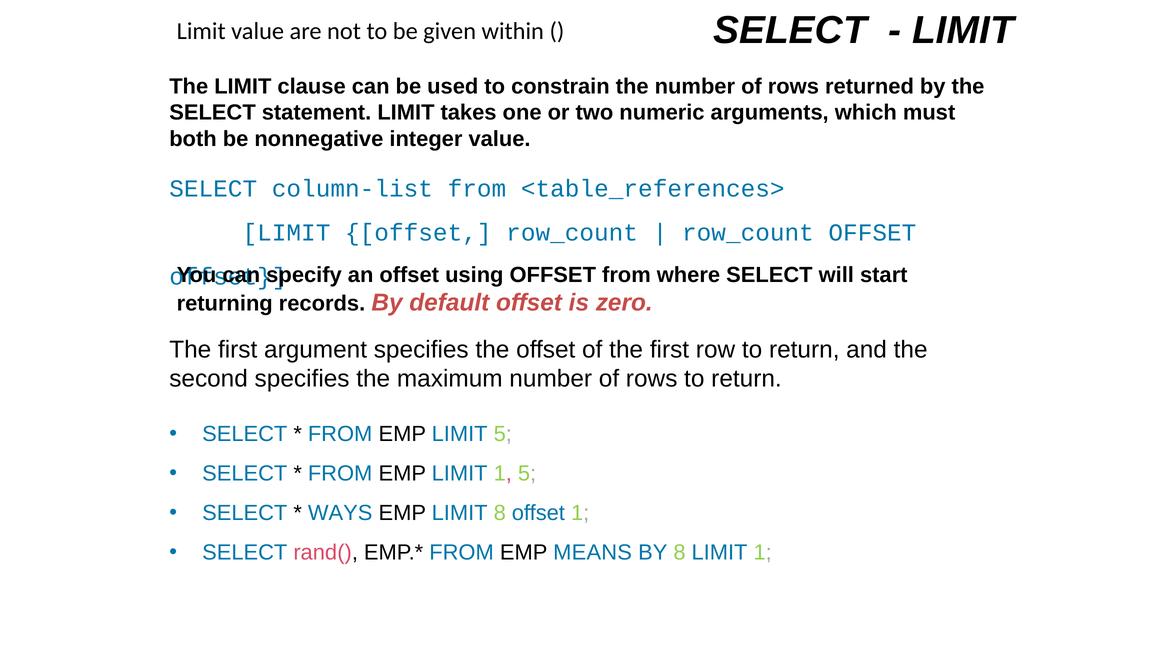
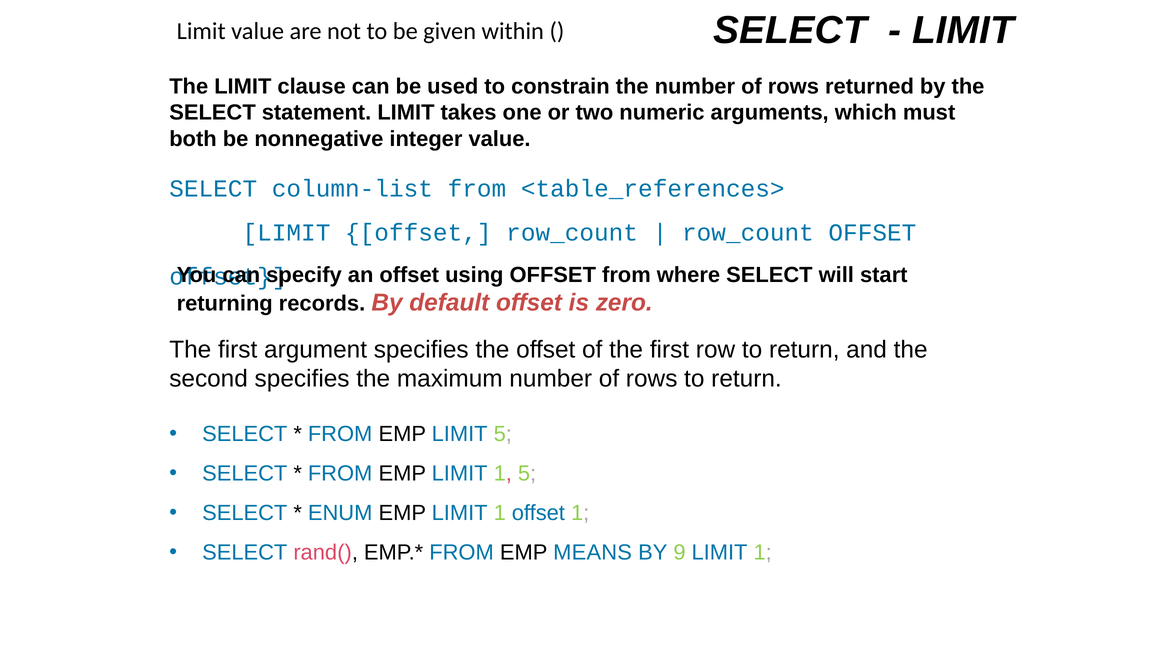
WAYS: WAYS -> ENUM (340, 513)
8: 8 -> 1 (500, 513)
BY 8: 8 -> 9 (680, 552)
